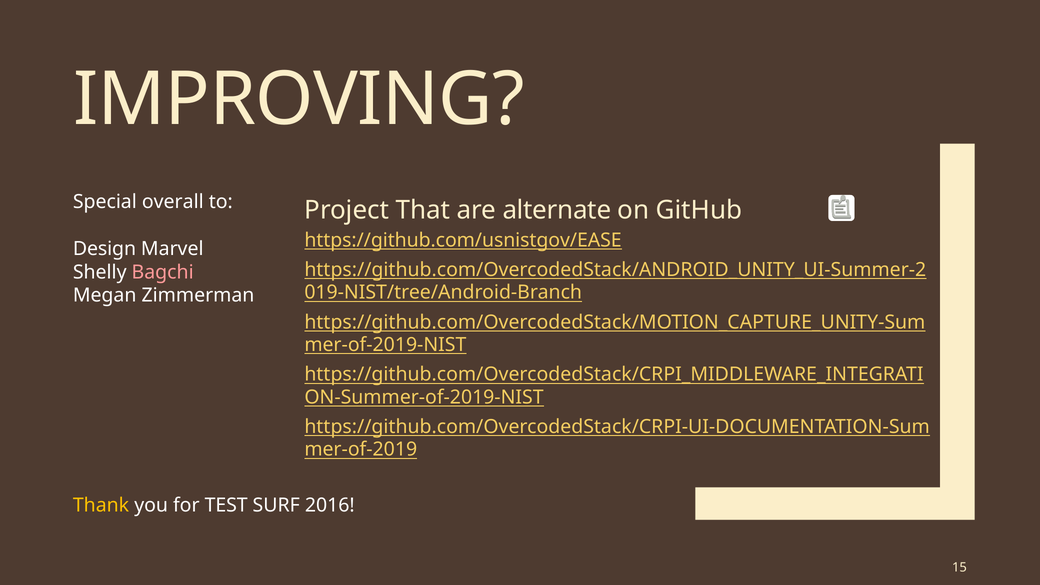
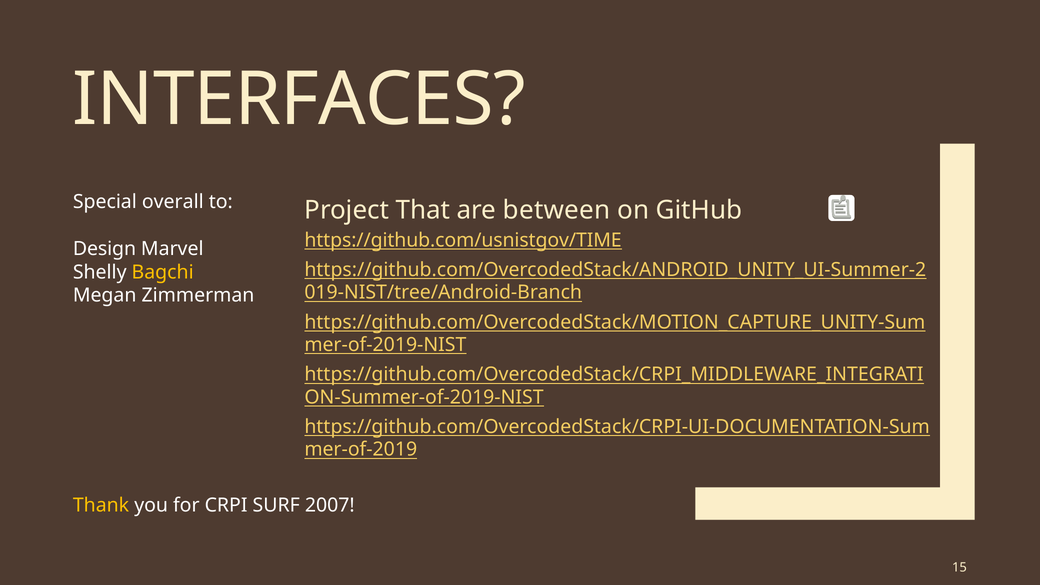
IMPROVING: IMPROVING -> INTERFACES (299, 100)
alternate: alternate -> between (557, 210)
https://github.com/usnistgov/EASE: https://github.com/usnistgov/EASE -> https://github.com/usnistgov/TIME (463, 240)
Bagchi colour: pink -> yellow (163, 272)
TEST: TEST -> CRPI (226, 505)
2016: 2016 -> 2007 (330, 505)
